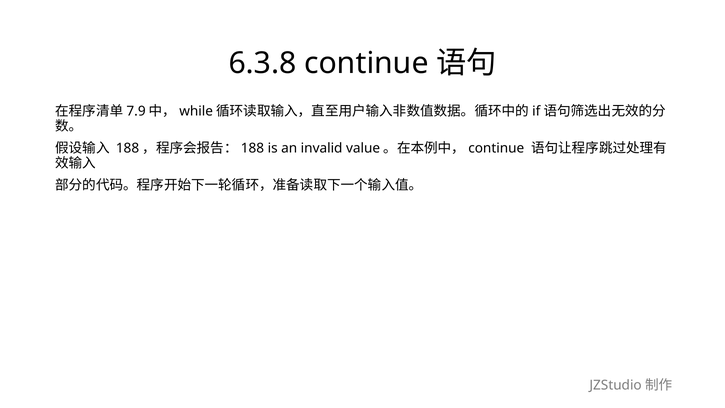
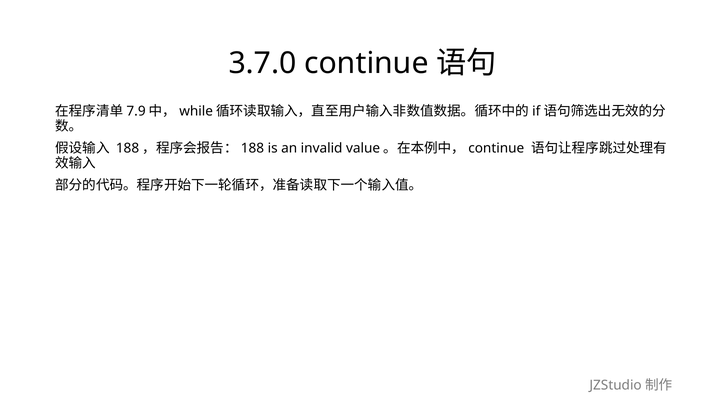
6.3.8: 6.3.8 -> 3.7.0 (263, 63)
